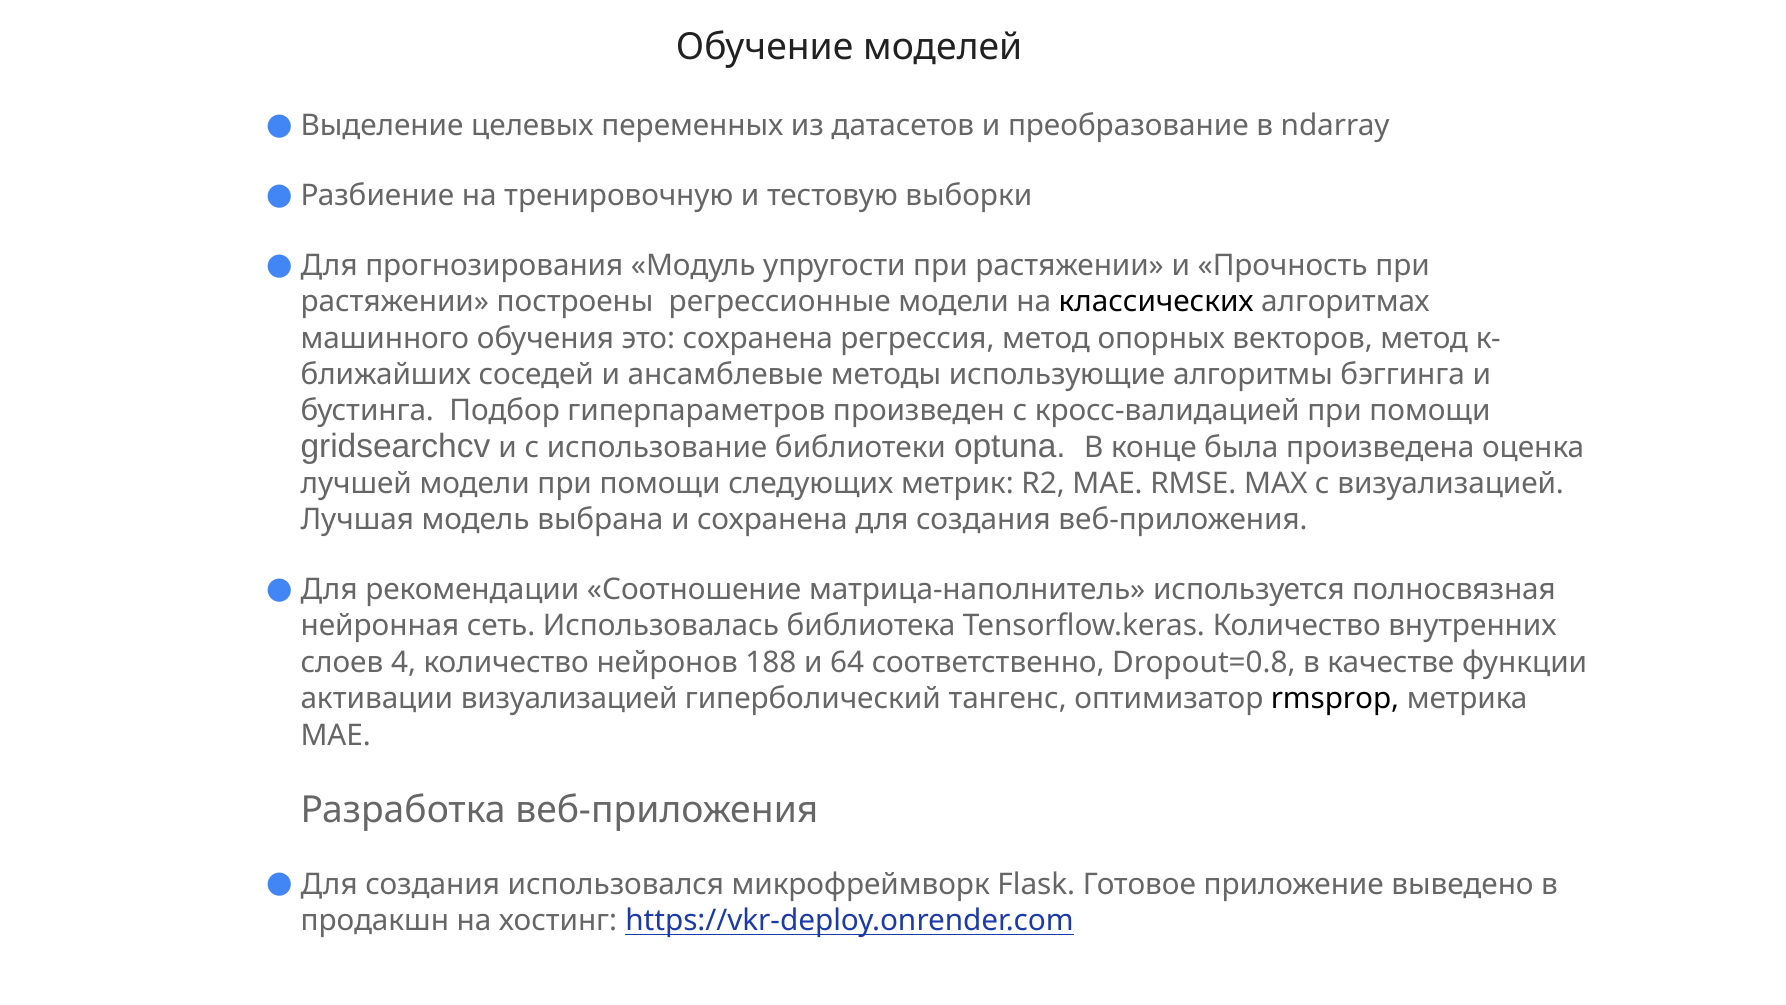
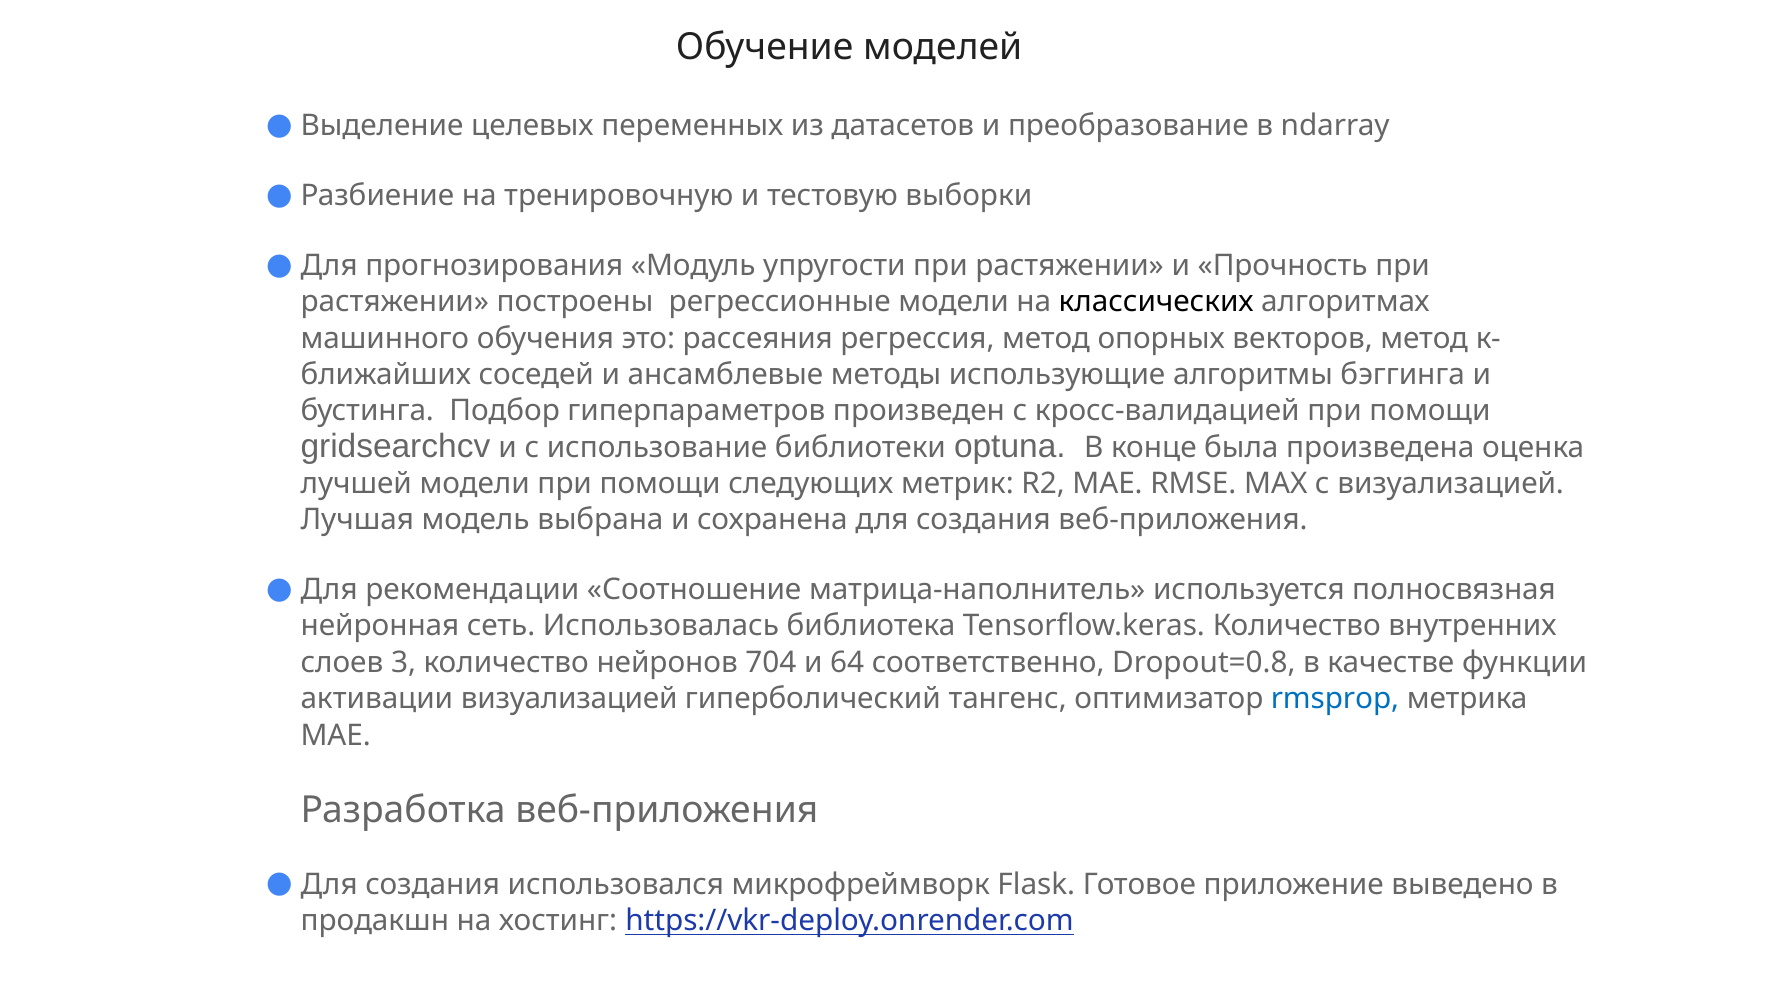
это сохранена: сохранена -> рассеяния (758, 338)
4: 4 -> 3 (404, 662)
188: 188 -> 704 (771, 662)
rmsprop colour: black -> blue (1335, 699)
